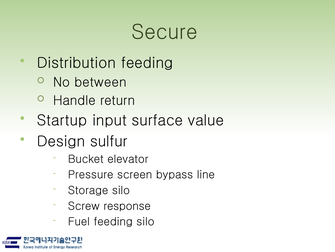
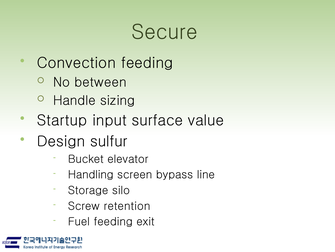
Distribution: Distribution -> Convection (76, 63)
return: return -> sizing (118, 100)
Pressure: Pressure -> Handling (91, 174)
response: response -> retention (127, 205)
feeding silo: silo -> exit (145, 221)
